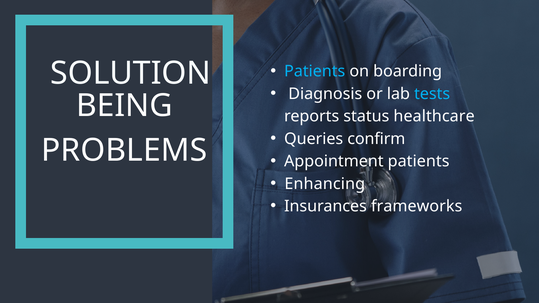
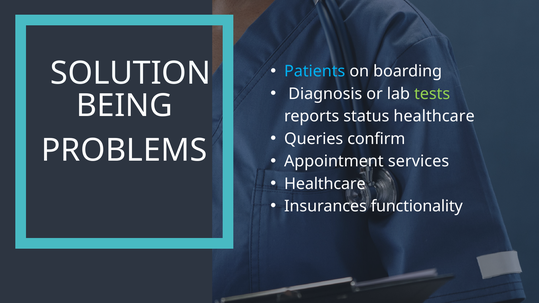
tests colour: light blue -> light green (432, 94)
Appointment patients: patients -> services (419, 161)
Enhancing: Enhancing -> Healthcare (325, 184)
frameworks: frameworks -> functionality (417, 206)
